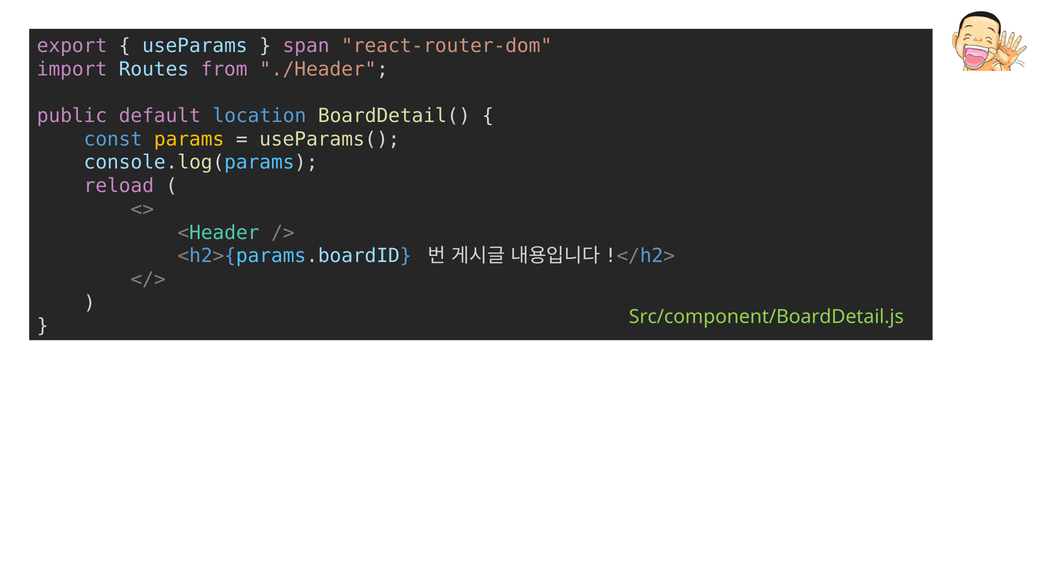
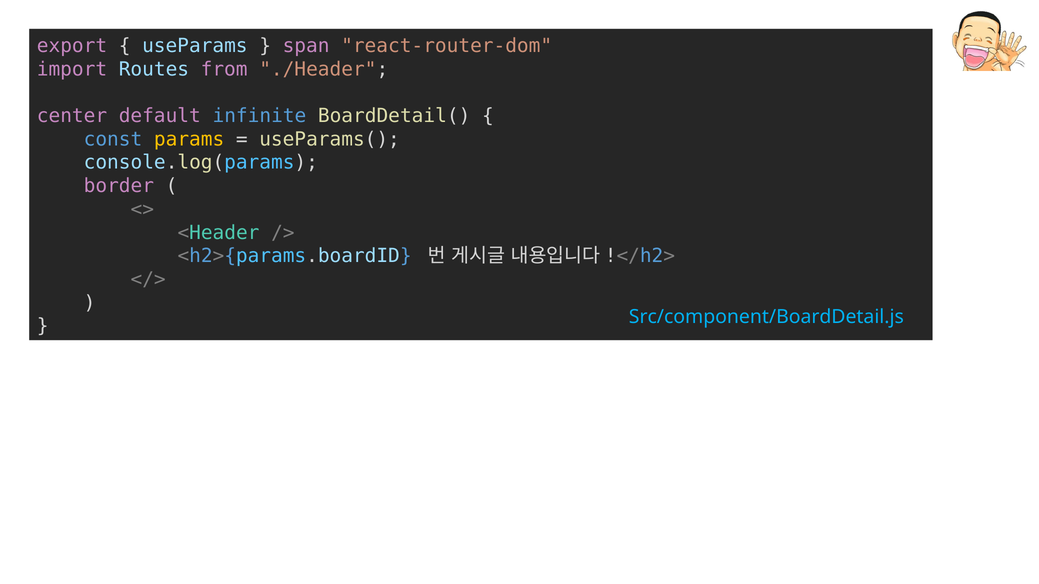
public: public -> center (72, 116)
location: location -> infinite (259, 116)
reload: reload -> border (119, 186)
Src/component/BoardDetail.js colour: light green -> light blue (766, 317)
